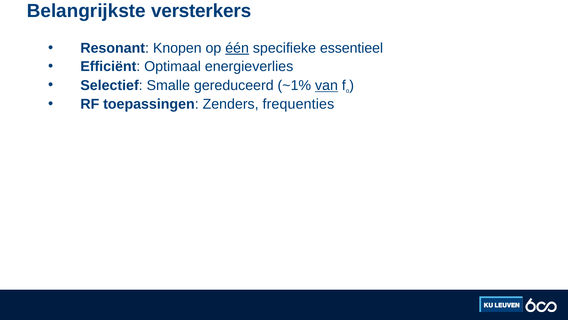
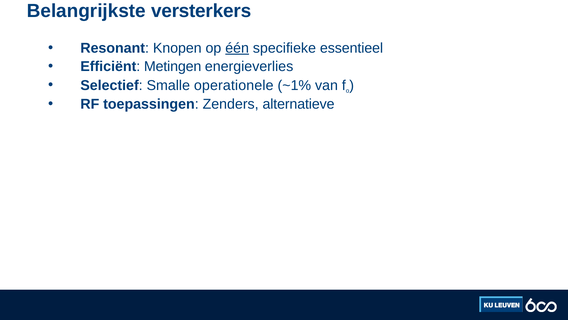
Optimaal: Optimaal -> Metingen (173, 66)
gereduceerd: gereduceerd -> operationele (234, 85)
van underline: present -> none (326, 85)
frequenties: frequenties -> alternatieve (299, 104)
